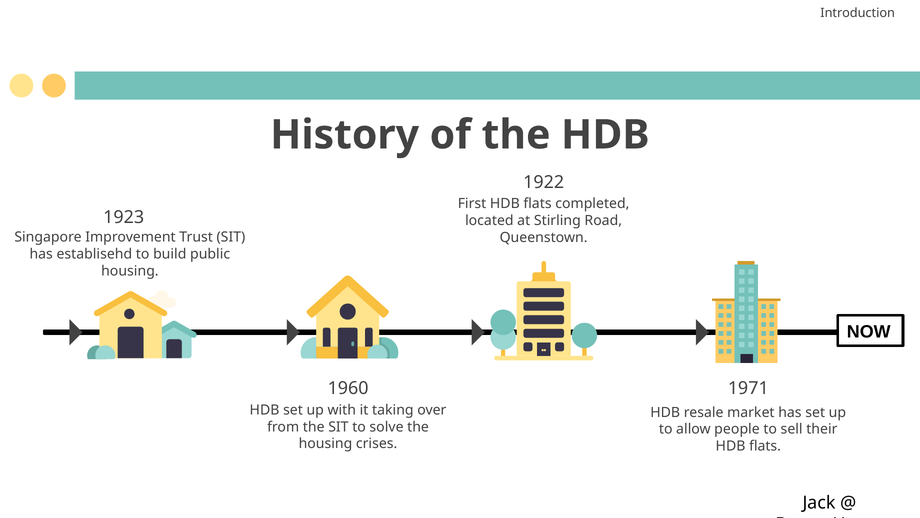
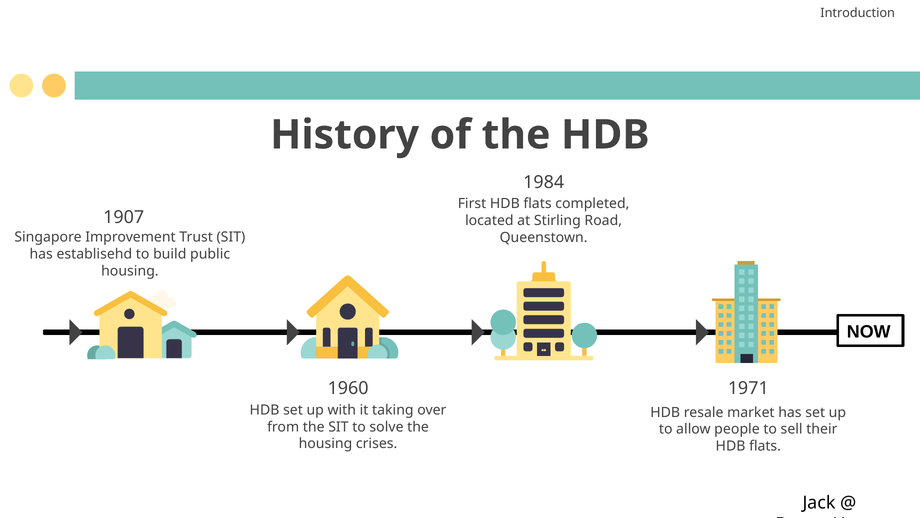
1922: 1922 -> 1984 (544, 182)
1923: 1923 -> 1907 (124, 217)
